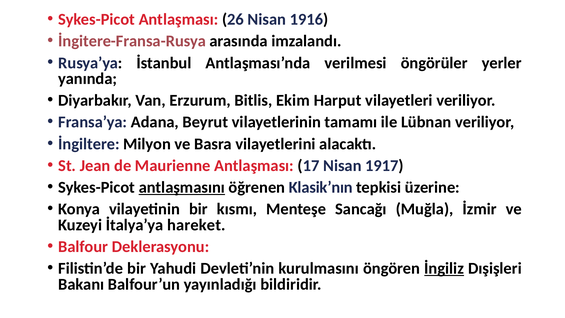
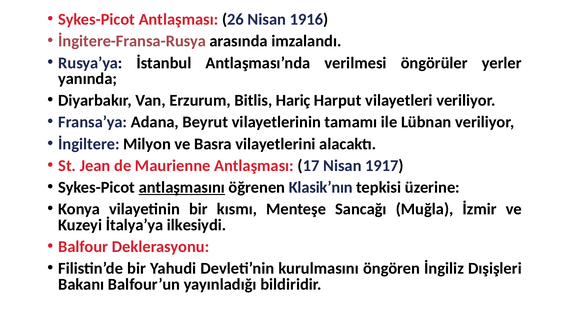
Ekim: Ekim -> Hariç (293, 100)
hareket: hareket -> ilkesiydi (197, 225)
İngiliz underline: present -> none (444, 268)
